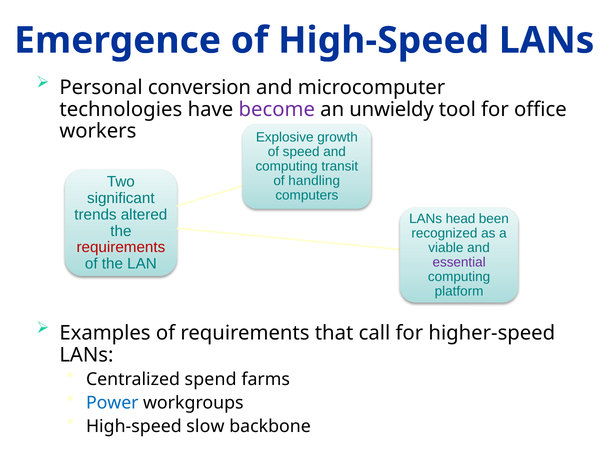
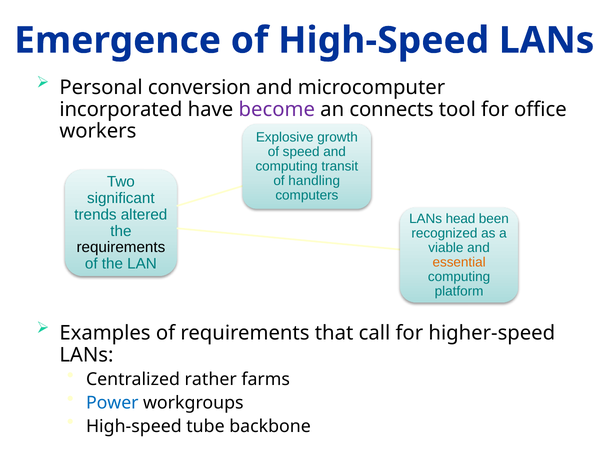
technologies: technologies -> incorporated (121, 110)
unwieldy: unwieldy -> connects (392, 110)
requirements colour: red -> black (121, 248)
essential colour: purple -> orange (459, 263)
spend: spend -> rather (211, 380)
slow: slow -> tube (205, 427)
